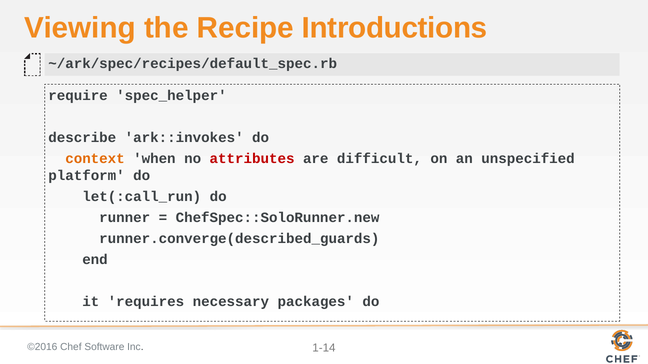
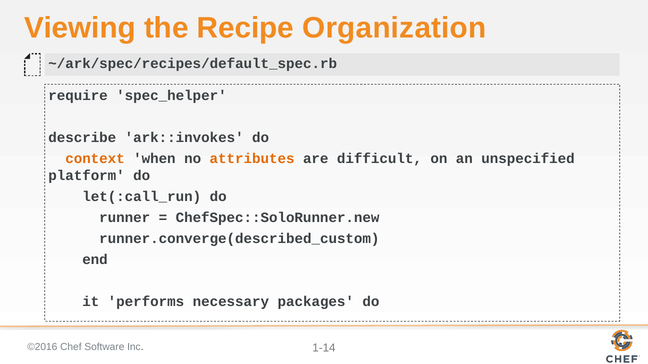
Introductions: Introductions -> Organization (394, 28)
attributes colour: red -> orange (252, 159)
runner.converge(described_guards: runner.converge(described_guards -> runner.converge(described_custom (239, 239)
requires: requires -> performs (146, 302)
